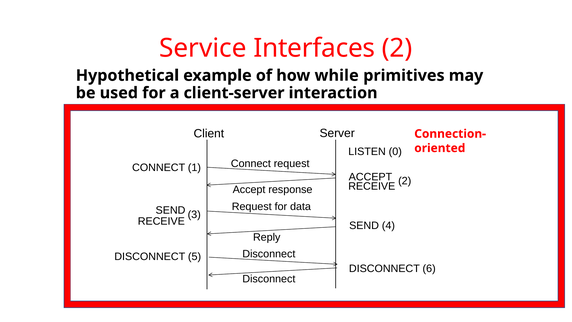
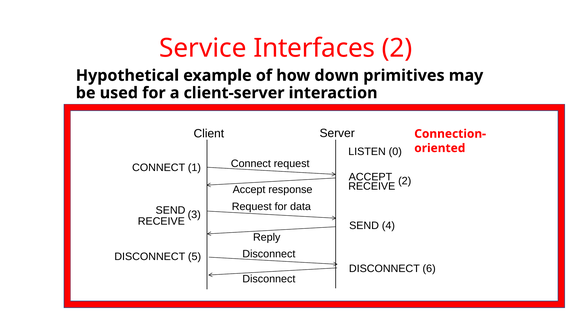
while: while -> down (337, 75)
